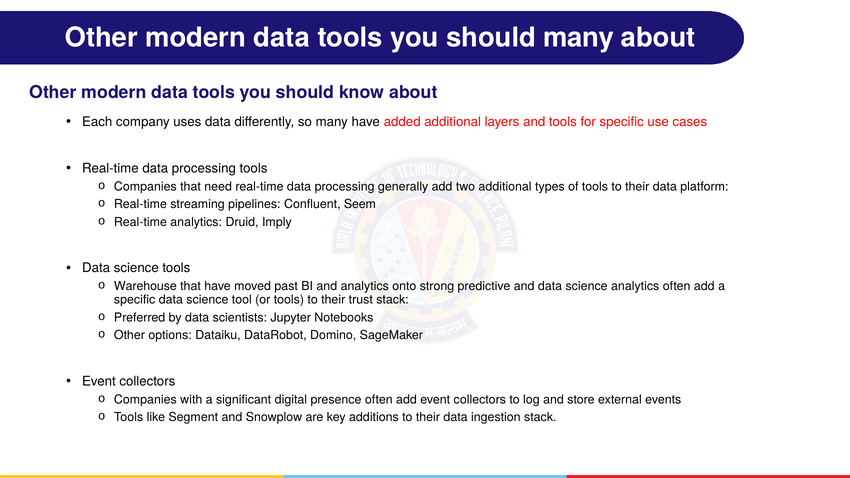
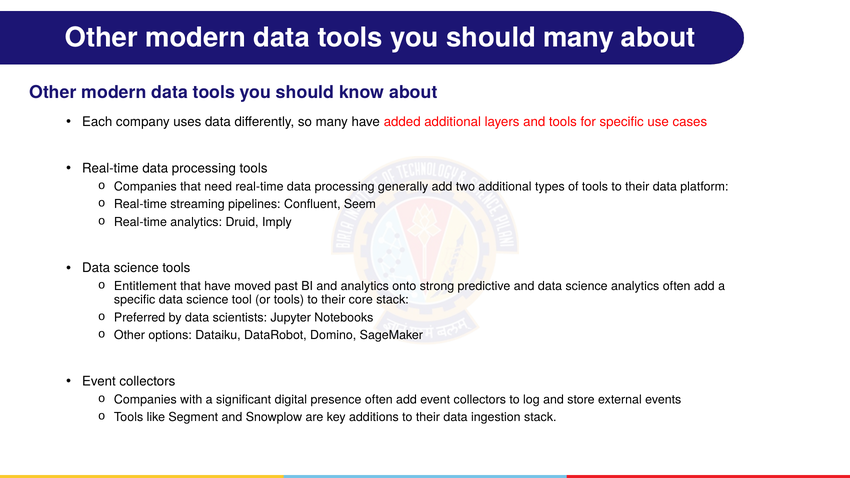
Warehouse: Warehouse -> Entitlement (145, 286)
trust: trust -> core (361, 300)
